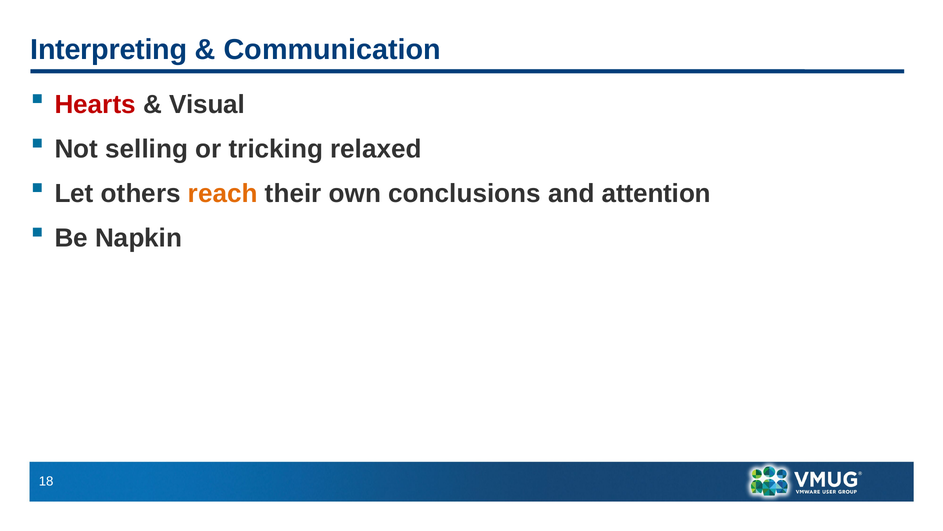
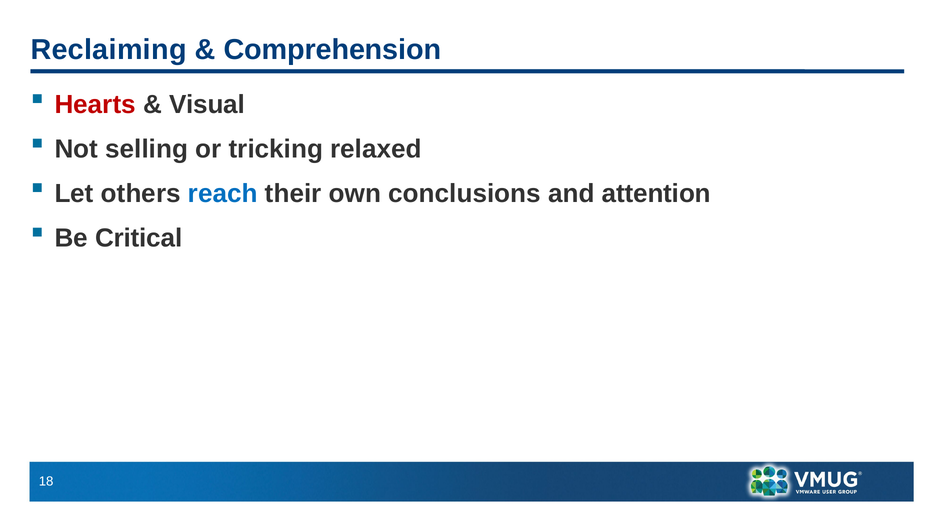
Interpreting: Interpreting -> Reclaiming (109, 50)
Communication: Communication -> Comprehension (332, 50)
reach colour: orange -> blue (223, 193)
Napkin: Napkin -> Critical (139, 238)
